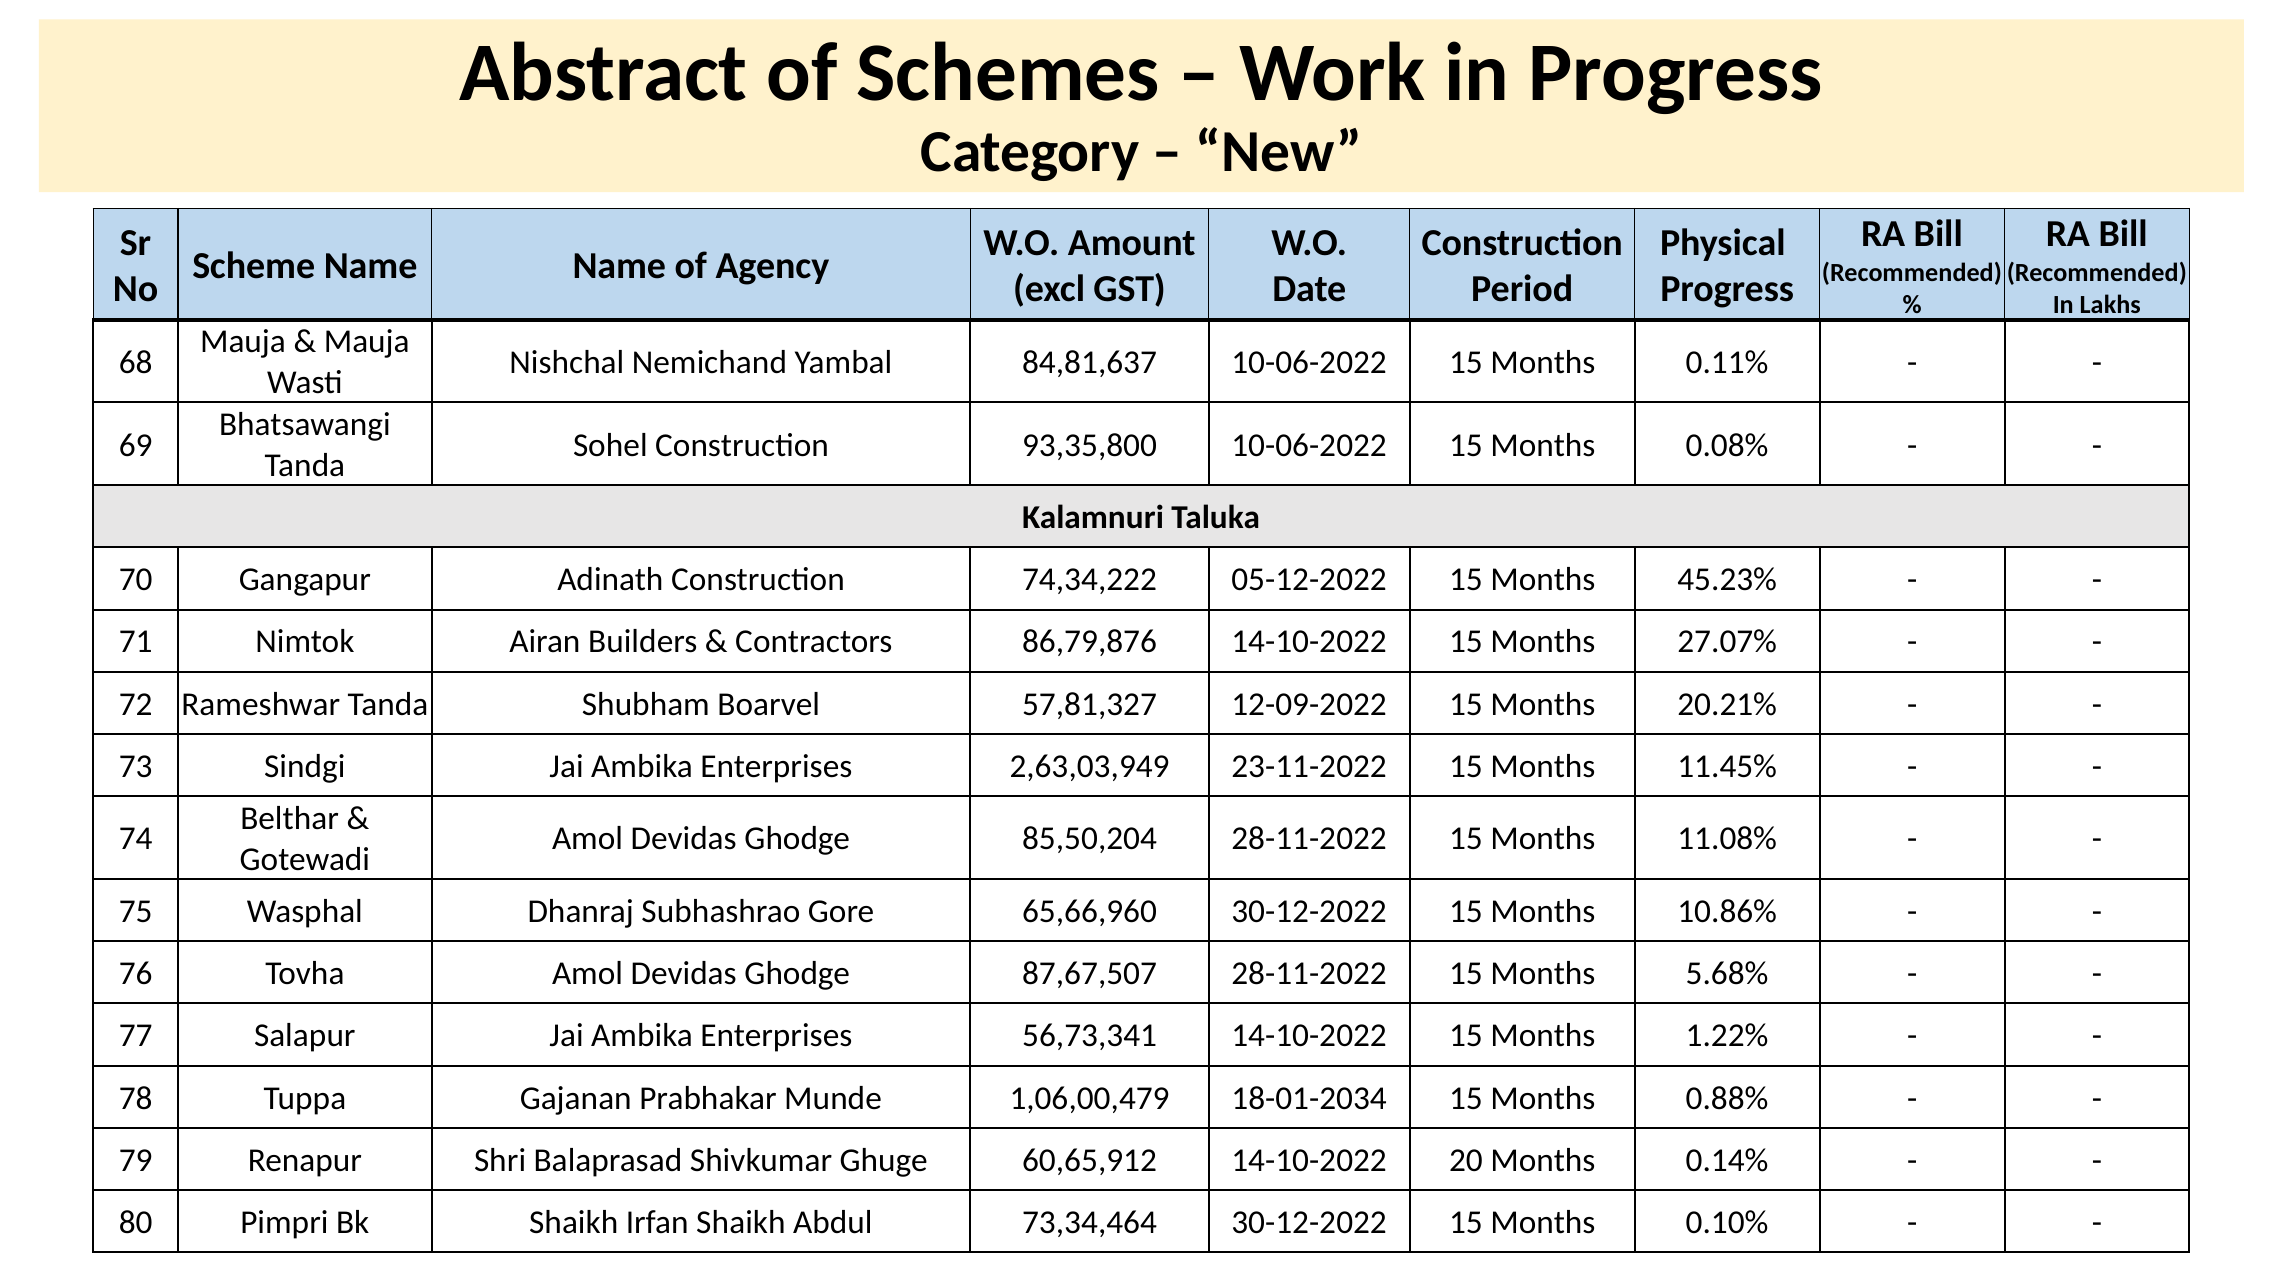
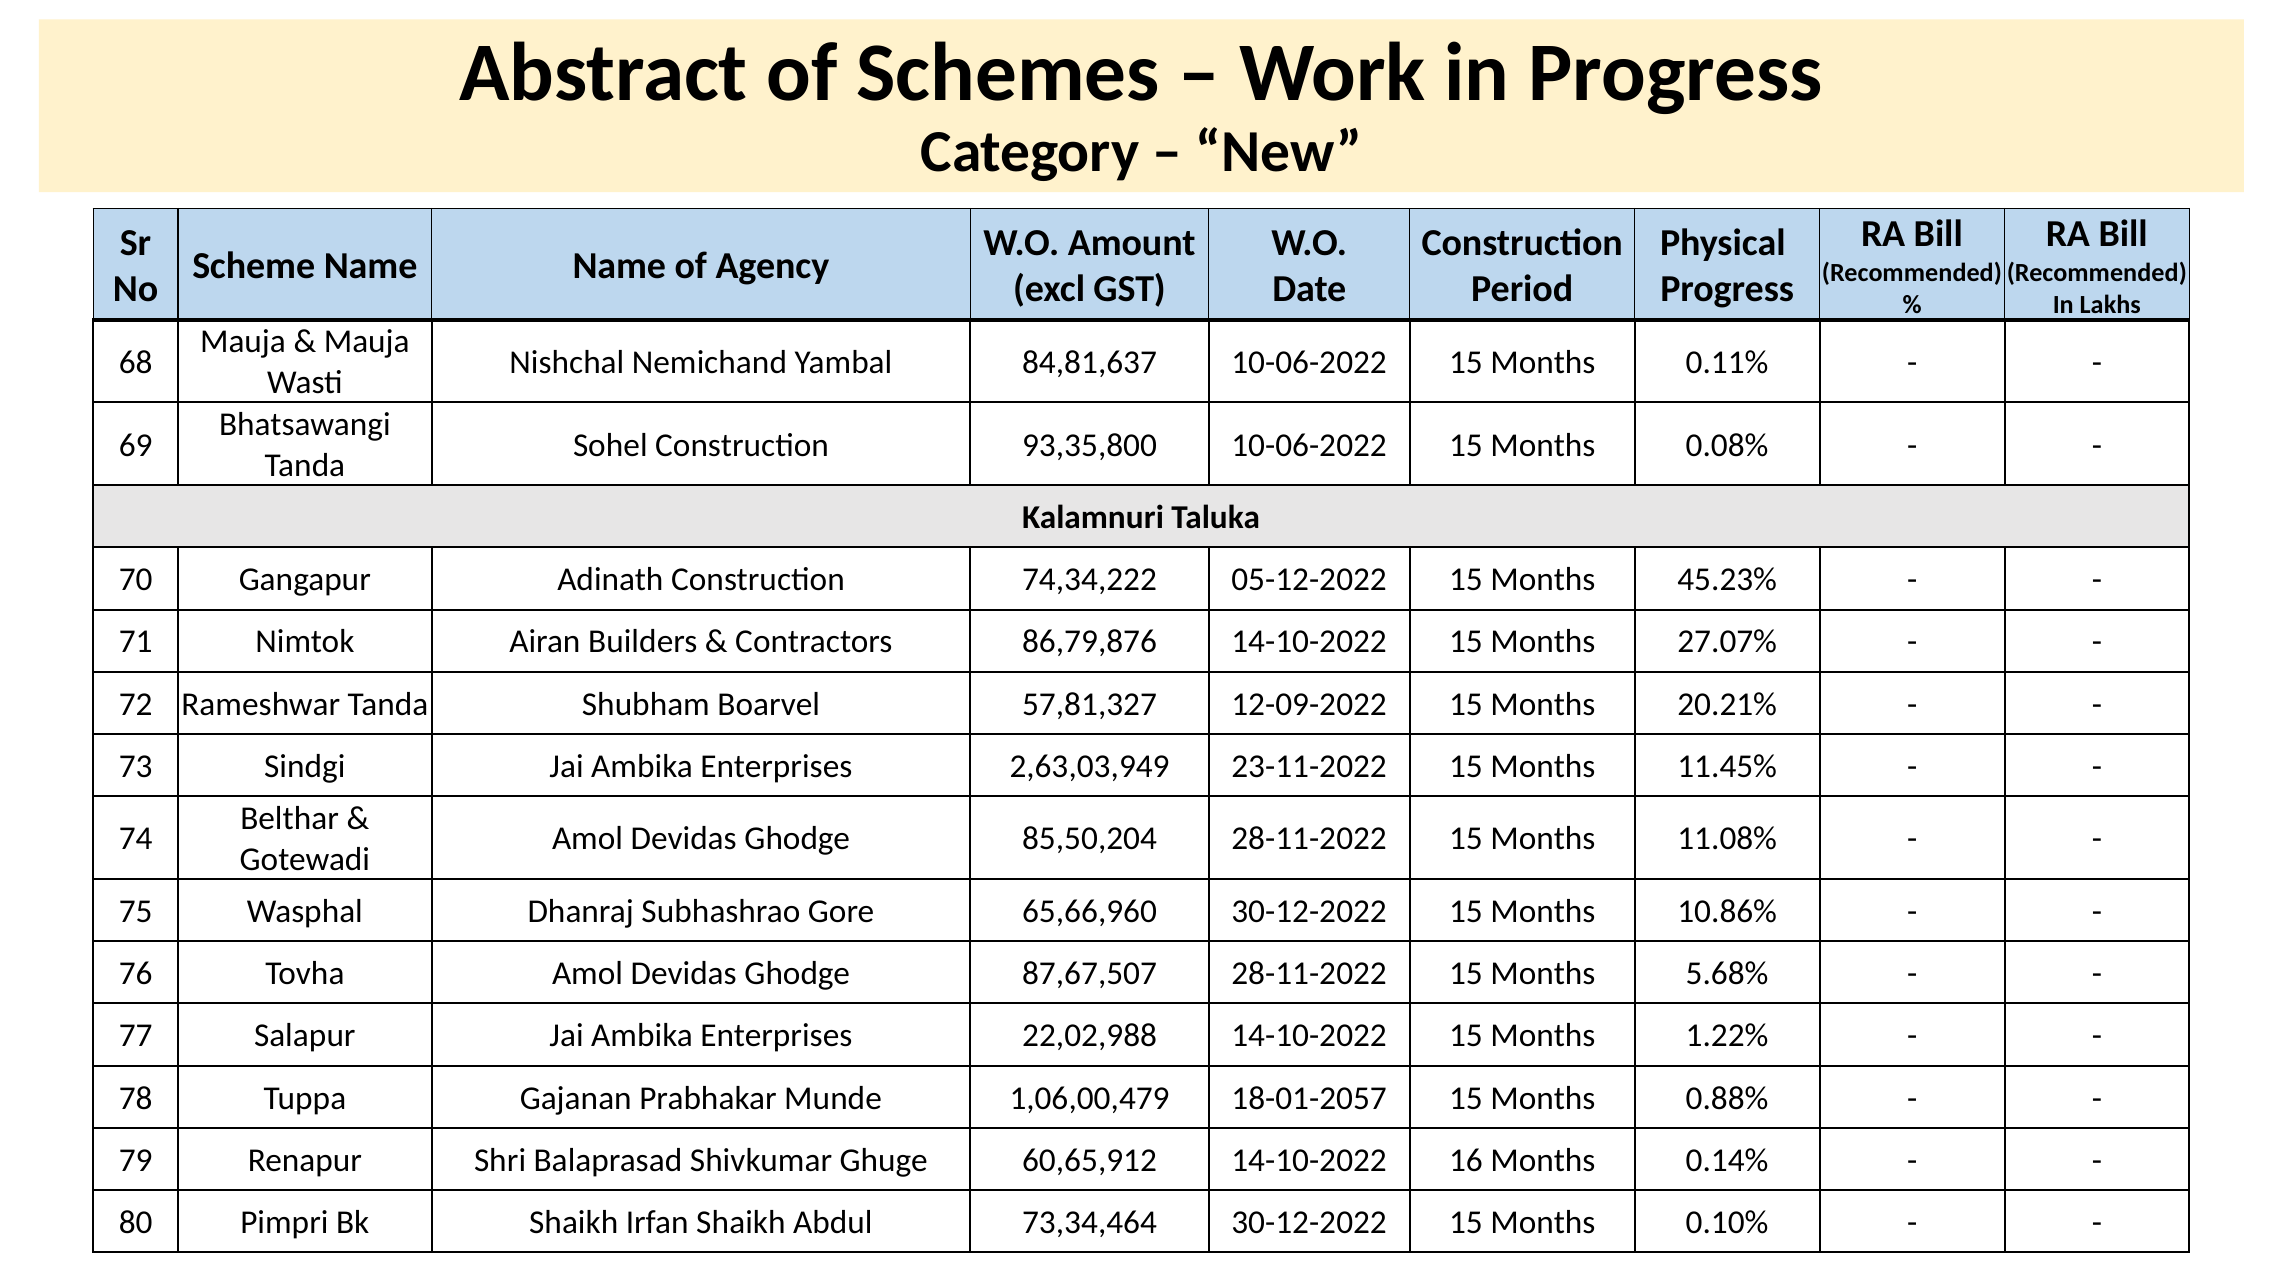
56,73,341: 56,73,341 -> 22,02,988 (1090, 1036)
18-01-2034: 18-01-2034 -> 18-01-2057 (1309, 1098)
20: 20 -> 16 (1466, 1160)
